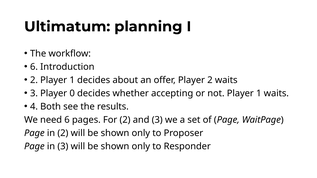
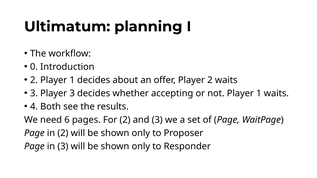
6: 6 -> 0 (34, 67)
Player 0: 0 -> 3 (72, 93)
